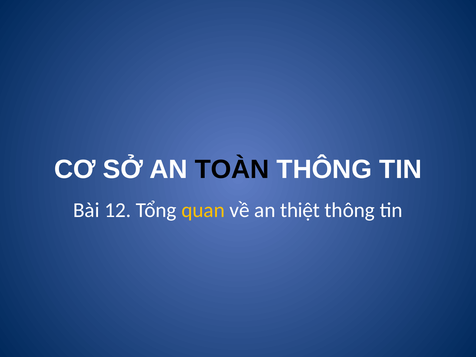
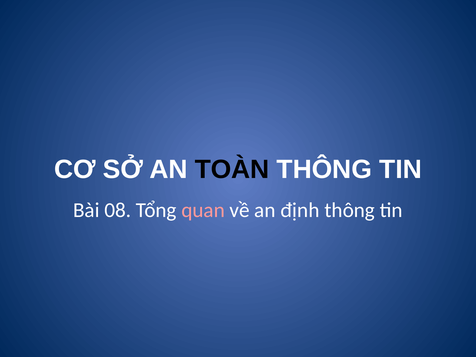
12: 12 -> 08 (118, 210)
quan colour: yellow -> pink (203, 210)
thiệt: thiệt -> định (300, 210)
